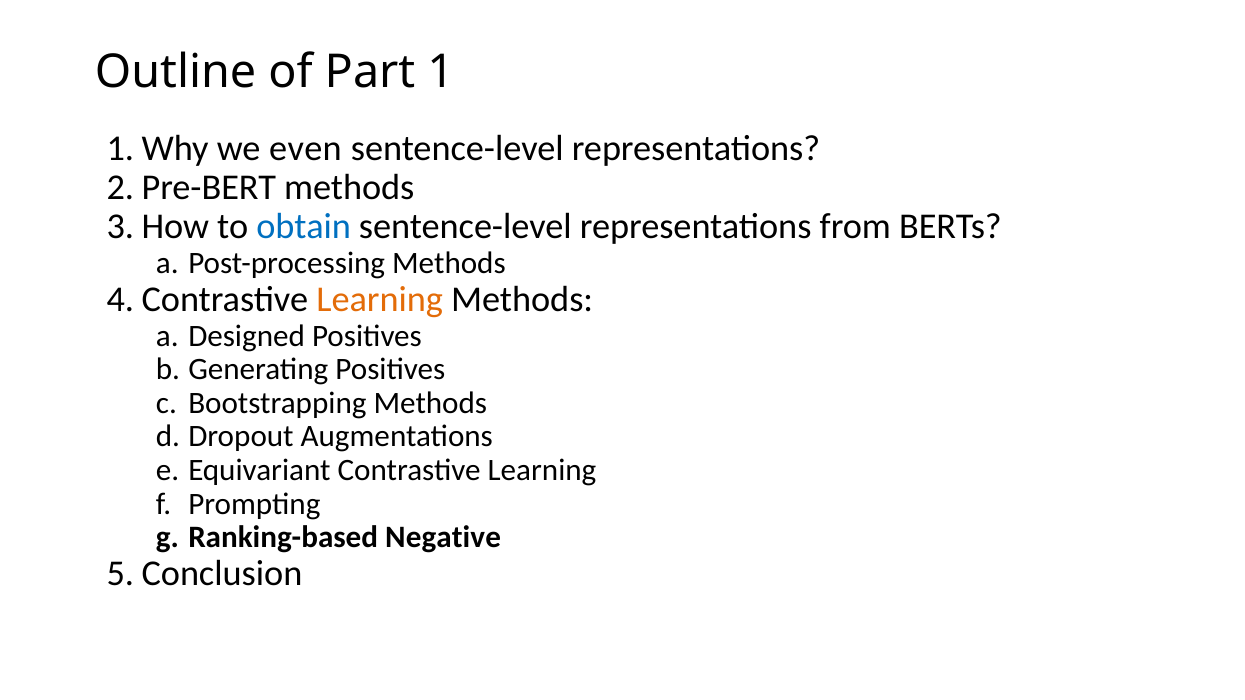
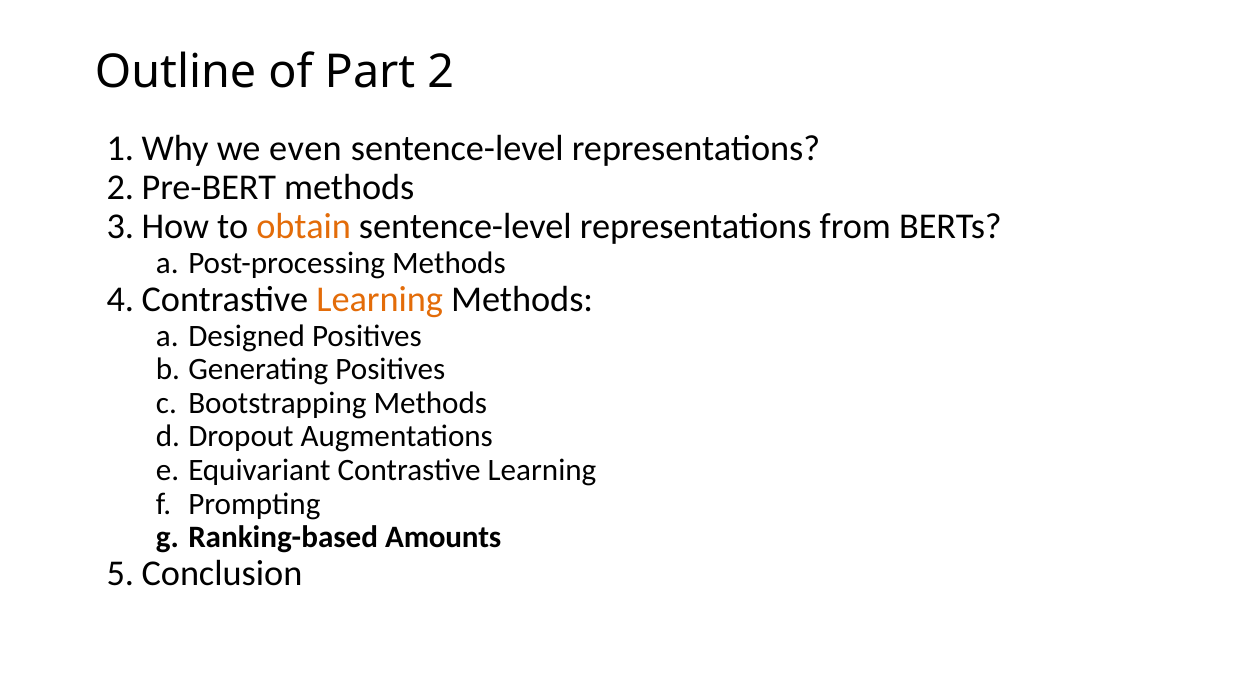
1: 1 -> 2 (441, 72)
obtain colour: blue -> orange (304, 227)
Negative: Negative -> Amounts (443, 538)
